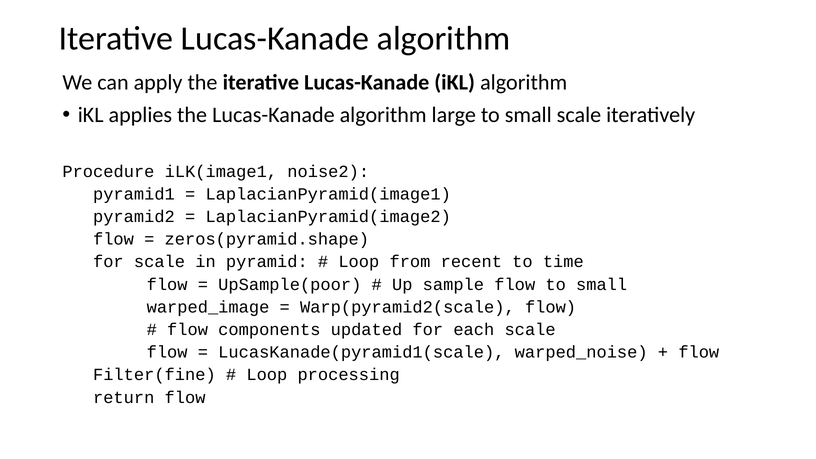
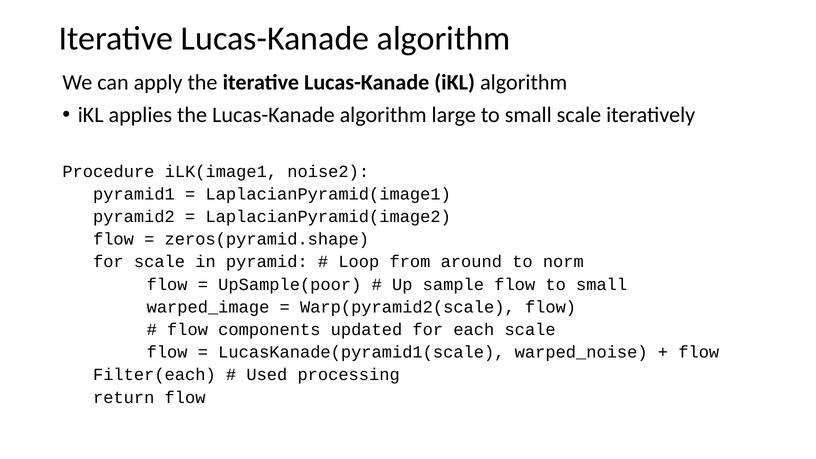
recent: recent -> around (471, 262)
time: time -> norm (563, 262)
Filter(fine: Filter(fine -> Filter(each (154, 375)
Loop: Loop -> Used (267, 375)
